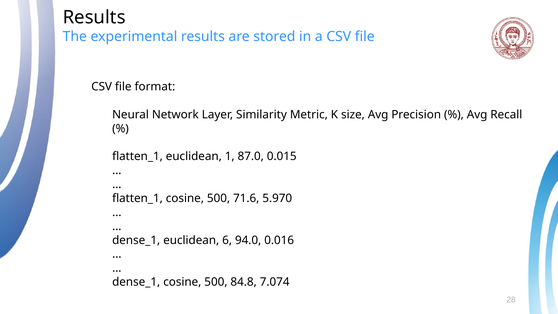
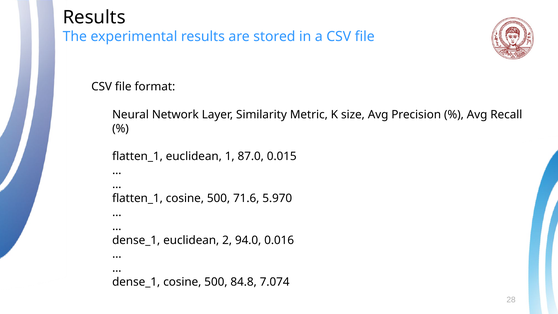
6: 6 -> 2 (227, 240)
